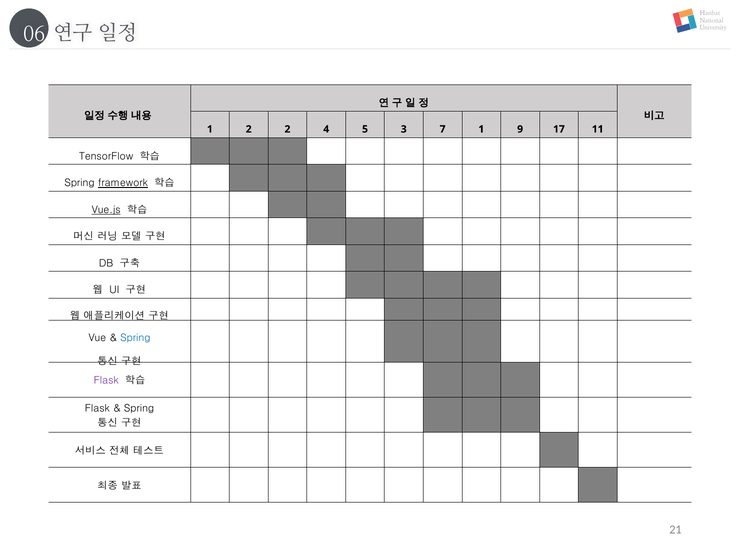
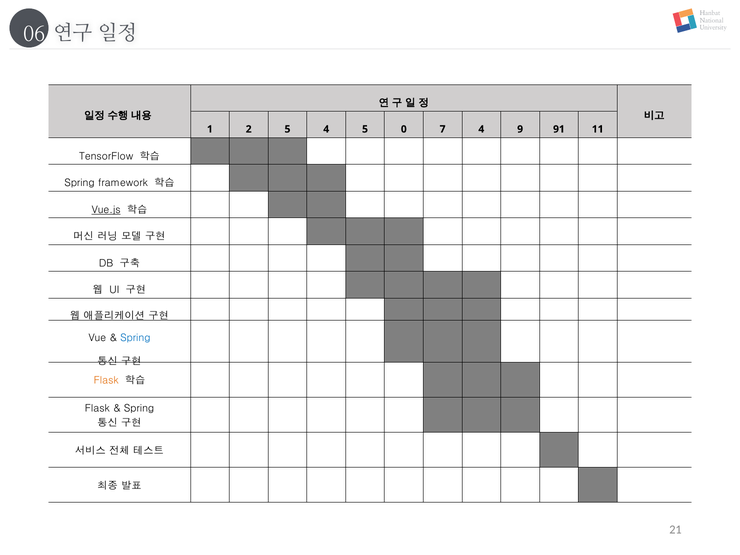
2 2: 2 -> 5 (287, 129)
3: 3 -> 0 (404, 129)
7 1: 1 -> 4 (481, 129)
17: 17 -> 91 (559, 129)
framework underline: present -> none (123, 183)
Flask colour: purple -> orange (106, 380)
